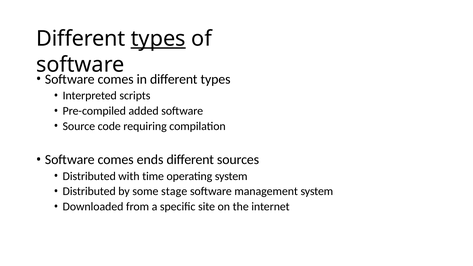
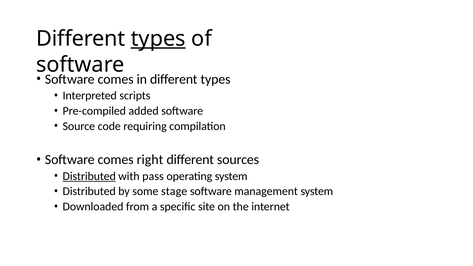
ends: ends -> right (150, 160)
Distributed underline: none -> present (89, 176)
time: time -> pass (153, 176)
